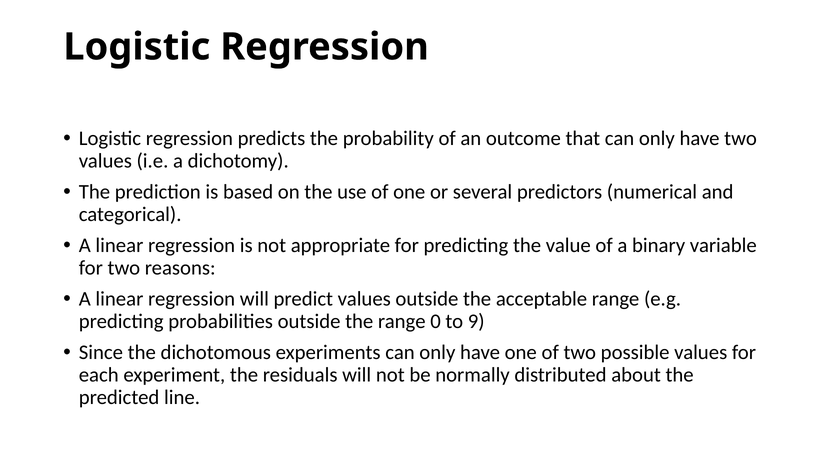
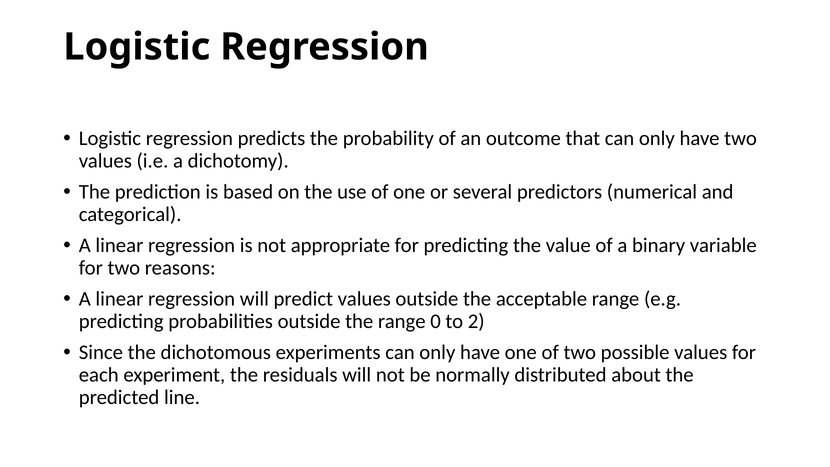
9: 9 -> 2 (476, 321)
